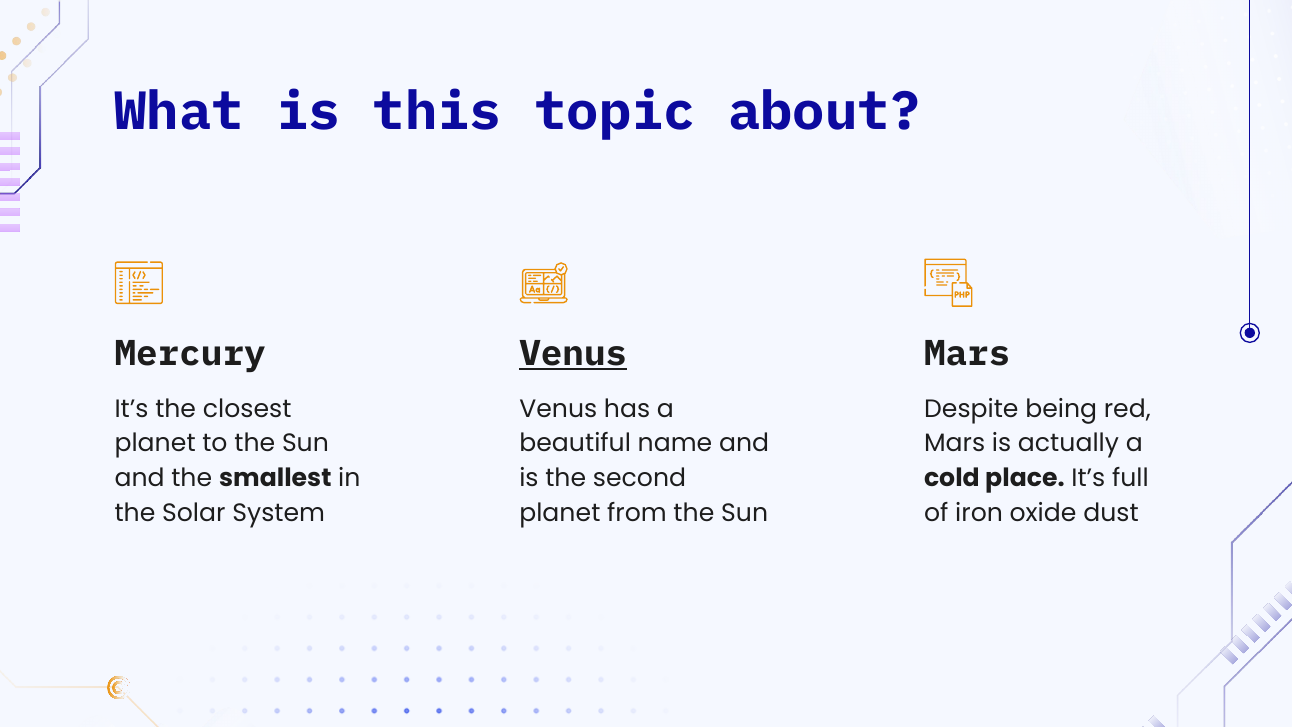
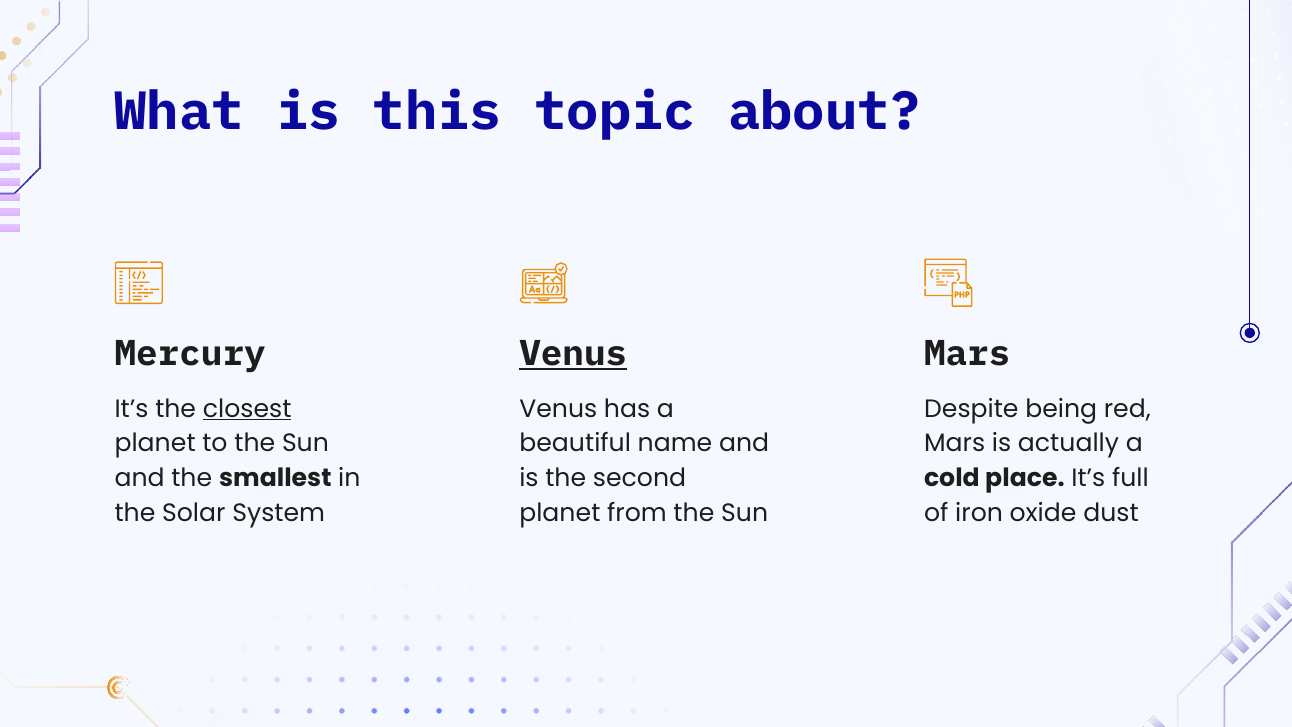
closest underline: none -> present (247, 409)
